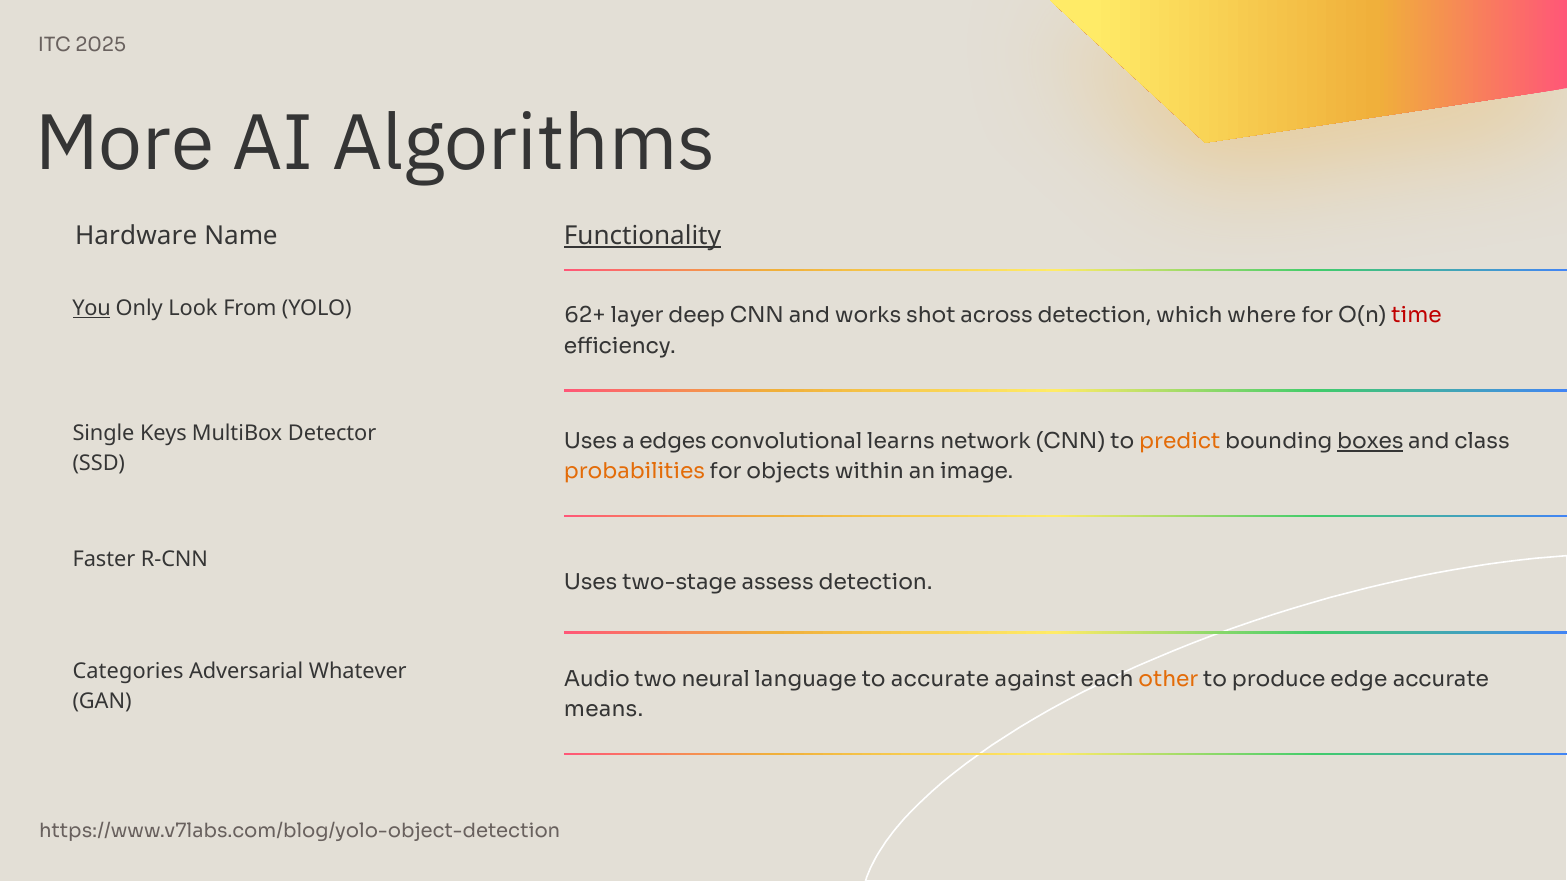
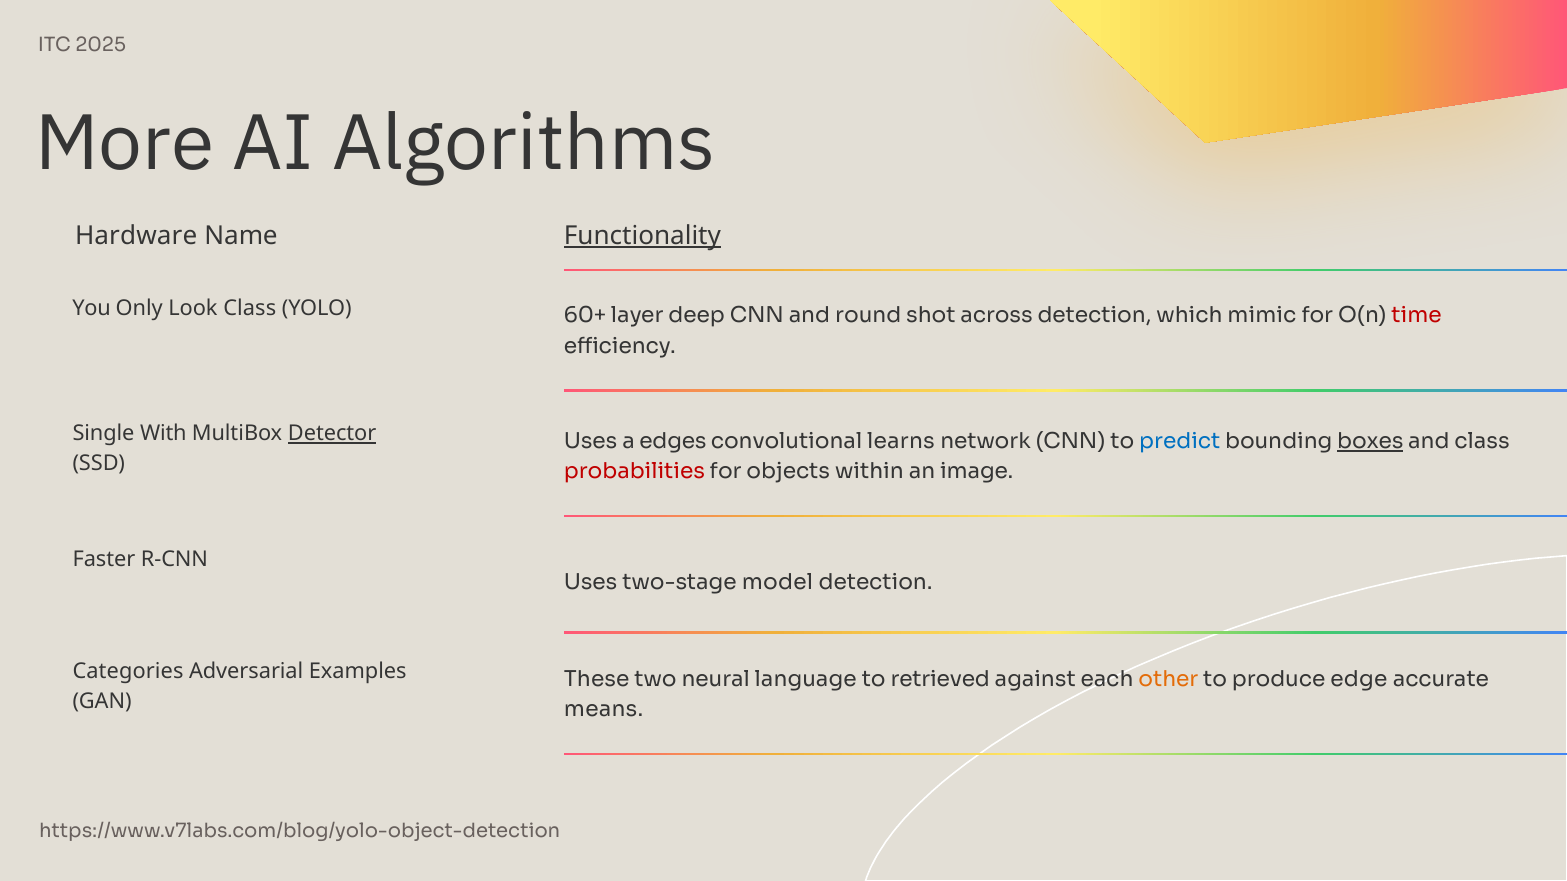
You underline: present -> none (92, 308)
Look From: From -> Class (250, 308)
62+: 62+ -> 60+ (585, 316)
works: works -> round (868, 316)
where: where -> mimic (1262, 316)
Keys: Keys -> With (163, 434)
Detector underline: none -> present (332, 434)
predict colour: orange -> blue (1180, 442)
probabilities colour: orange -> red (634, 472)
assess: assess -> model (778, 583)
Whatever: Whatever -> Examples (358, 672)
Audio: Audio -> These (597, 680)
to accurate: accurate -> retrieved (940, 680)
